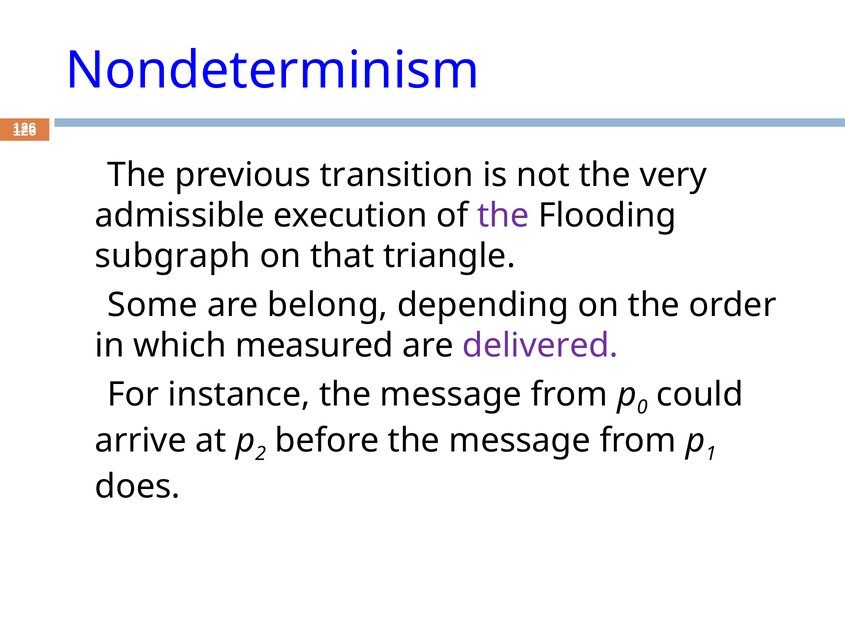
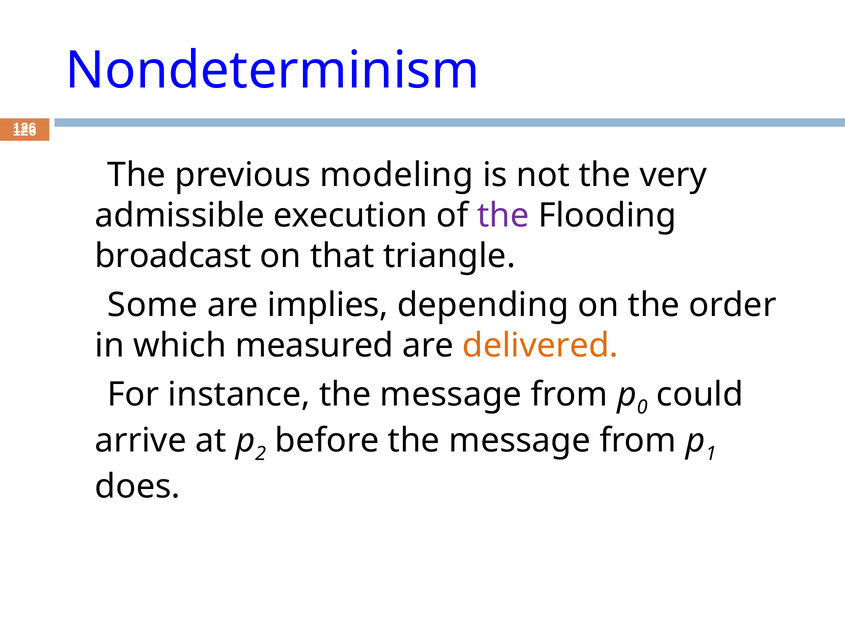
transition: transition -> modeling (397, 175)
subgraph: subgraph -> broadcast (173, 256)
belong: belong -> implies (328, 305)
delivered colour: purple -> orange (540, 345)
